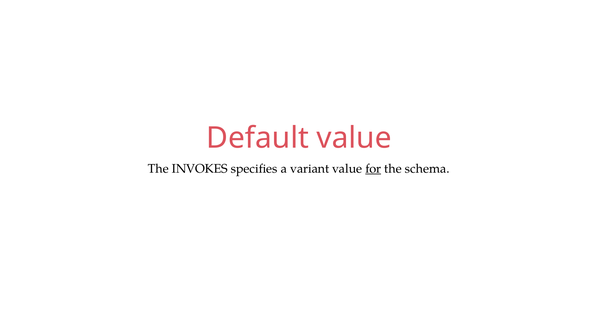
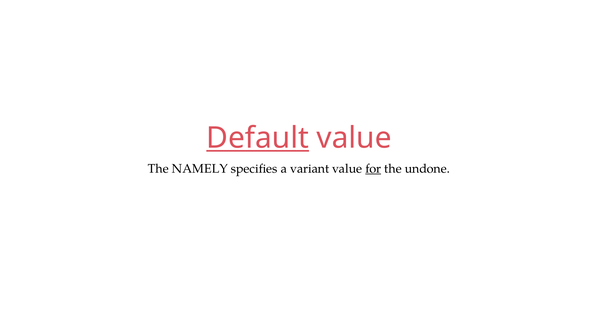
Default underline: none -> present (258, 138)
INVOKES: INVOKES -> NAMELY (200, 169)
schema: schema -> undone (427, 169)
